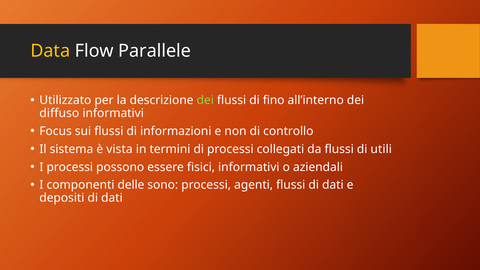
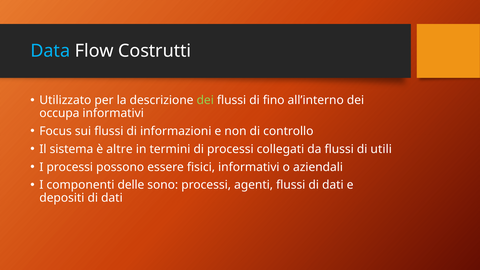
Data colour: yellow -> light blue (50, 51)
Parallele: Parallele -> Costrutti (155, 51)
diffuso: diffuso -> occupa (59, 113)
vista: vista -> altre (119, 149)
